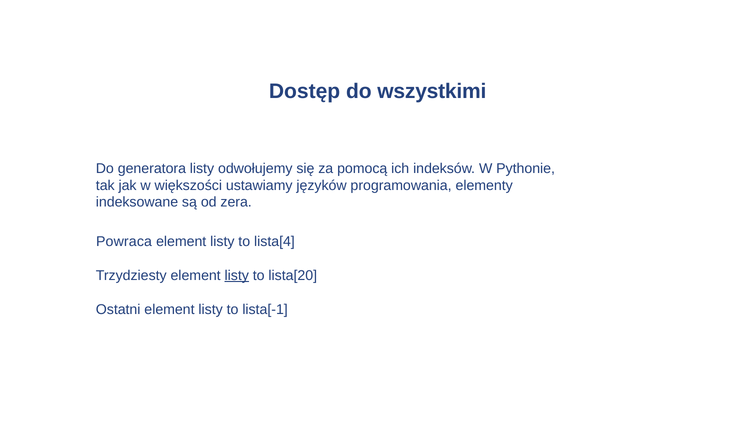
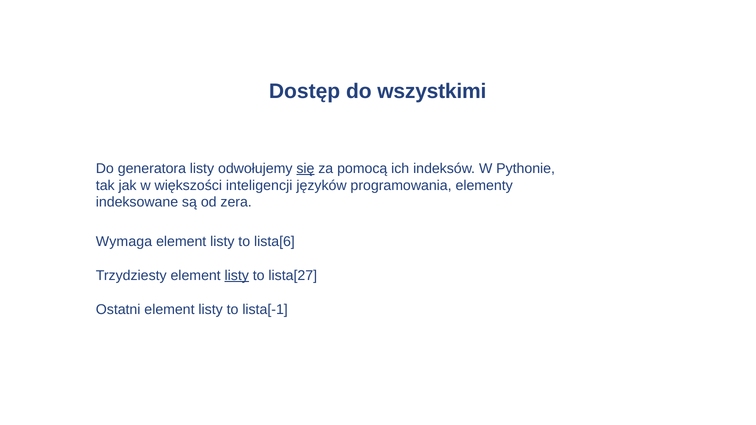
się underline: none -> present (305, 168)
ustawiamy: ustawiamy -> inteligencji (259, 185)
Powraca: Powraca -> Wymaga (124, 242)
lista[4: lista[4 -> lista[6 (274, 242)
lista[20: lista[20 -> lista[27 (293, 276)
